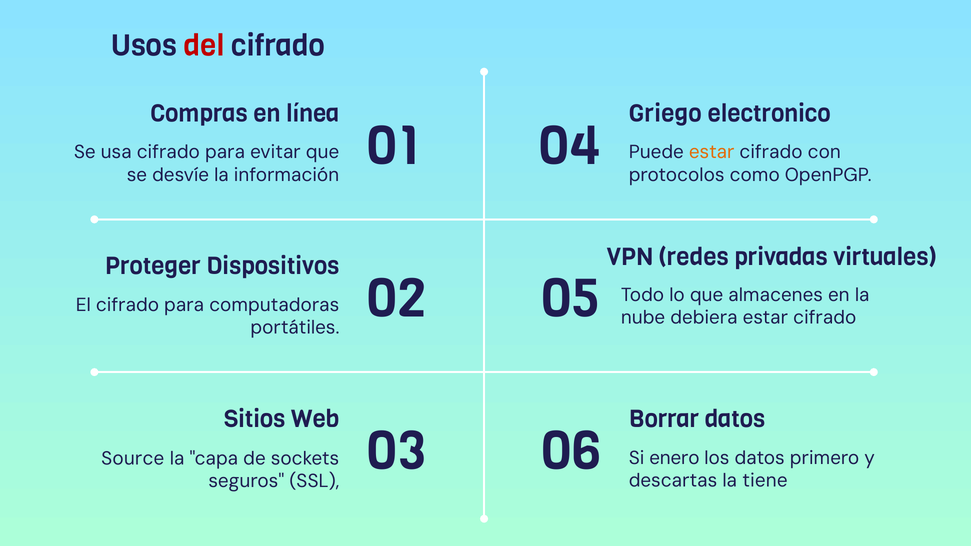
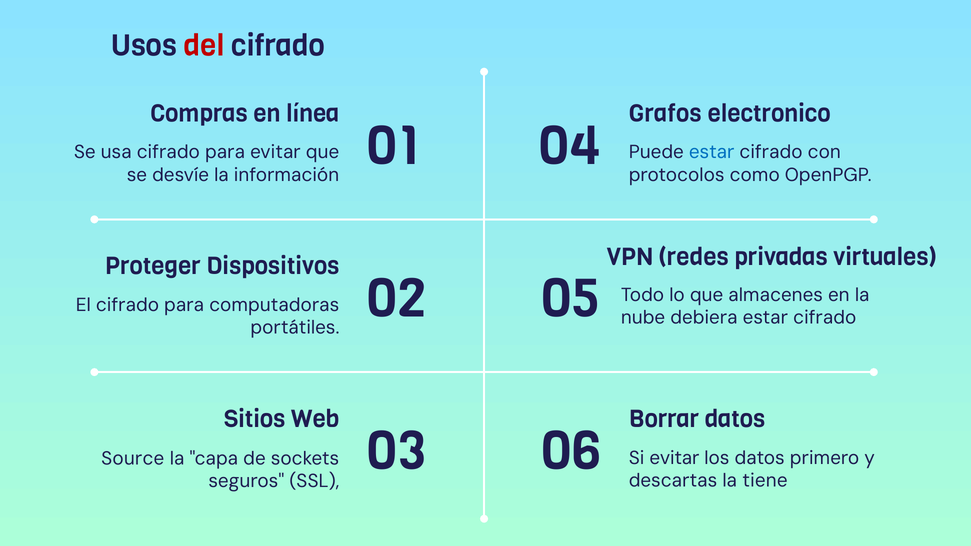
Griego: Griego -> Grafos (665, 114)
estar colour: orange -> blue (712, 152)
Si enero: enero -> evitar (674, 458)
